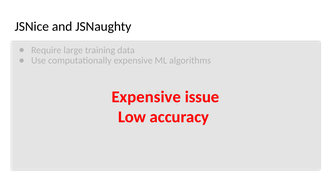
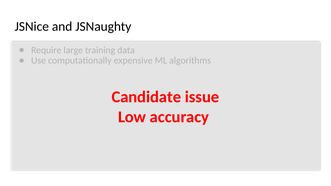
Expensive: Expensive -> Candidate (146, 97)
